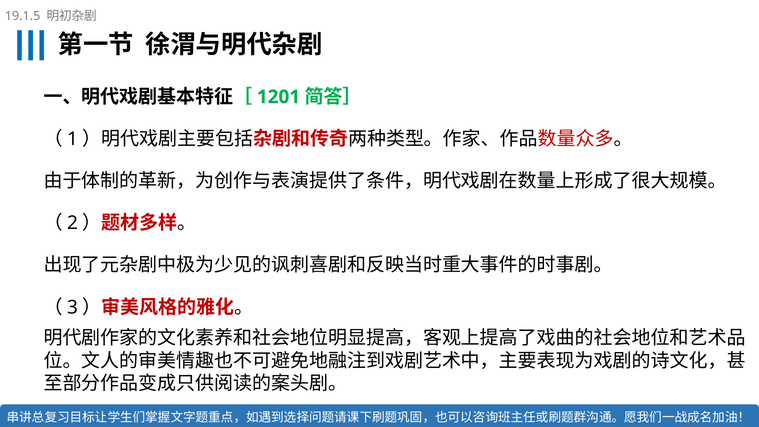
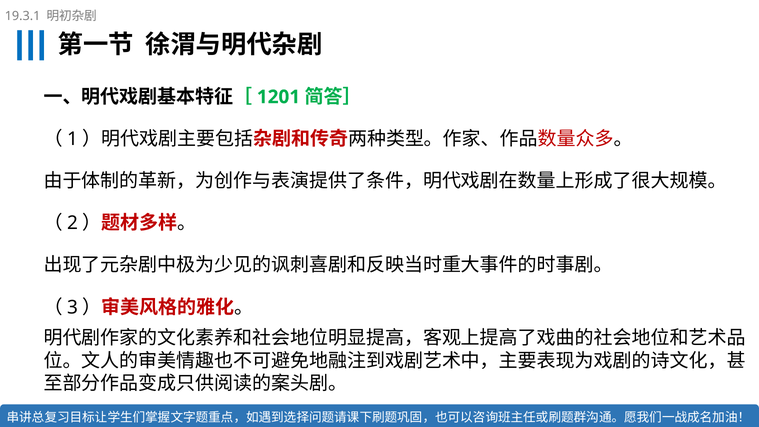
19.1.5: 19.1.5 -> 19.3.1 (23, 16)
